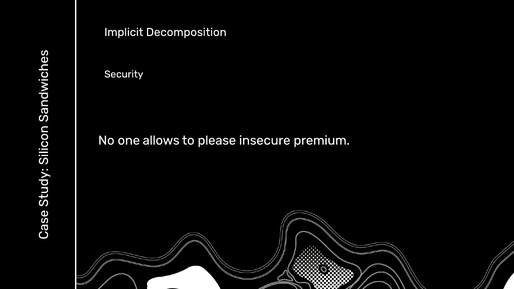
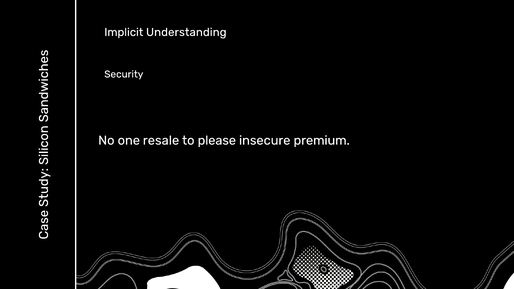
Decomposition: Decomposition -> Understanding (186, 32)
allows: allows -> resale (161, 140)
